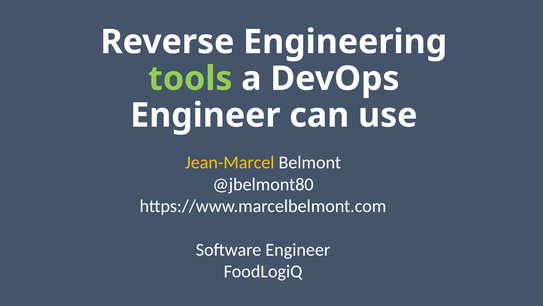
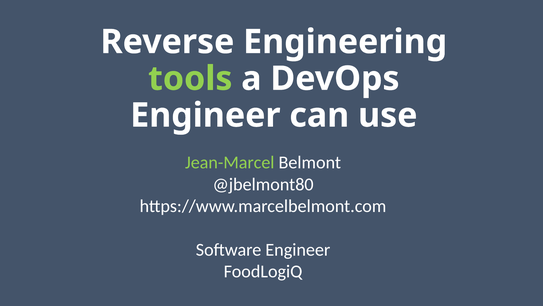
Jean-Marcel colour: yellow -> light green (230, 162)
